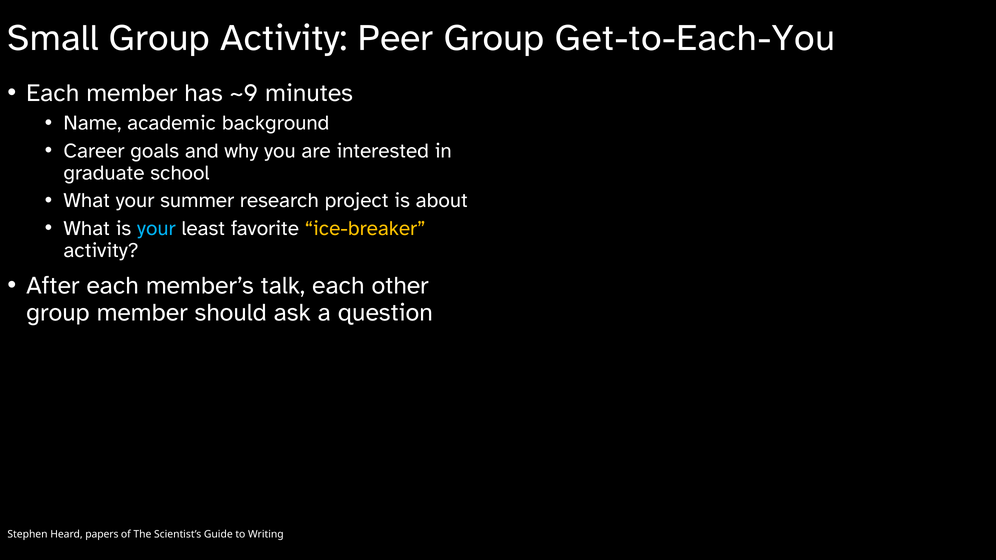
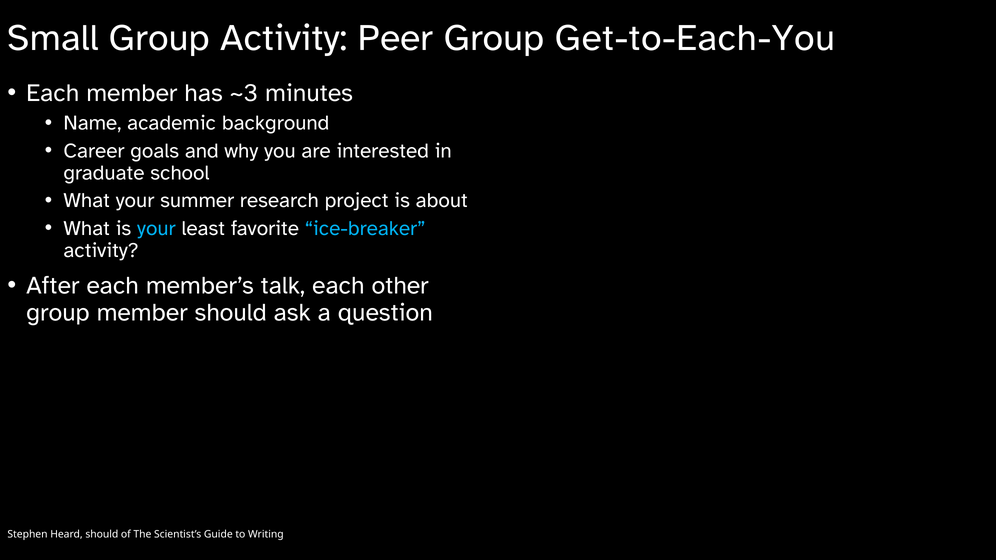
~9: ~9 -> ~3 (244, 93)
ice-breaker colour: yellow -> light blue (365, 228)
Heard papers: papers -> should (102, 535)
